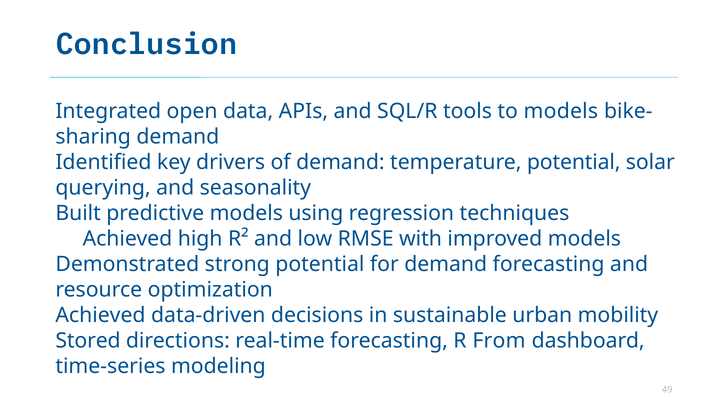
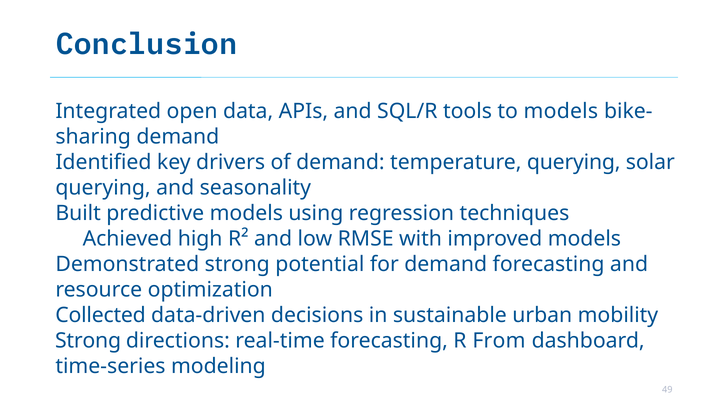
temperature potential: potential -> querying (574, 163)
Achieved: Achieved -> Collected (101, 316)
Stored: Stored -> Strong (88, 341)
